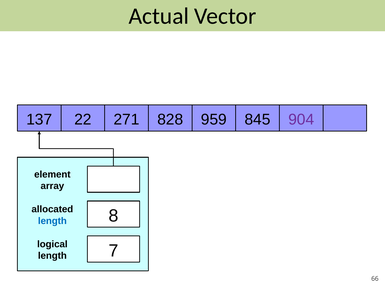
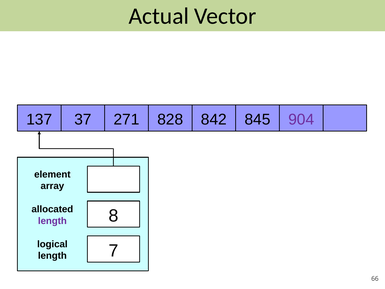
22: 22 -> 37 (83, 120)
959: 959 -> 842 (214, 120)
length colour: blue -> purple (52, 221)
